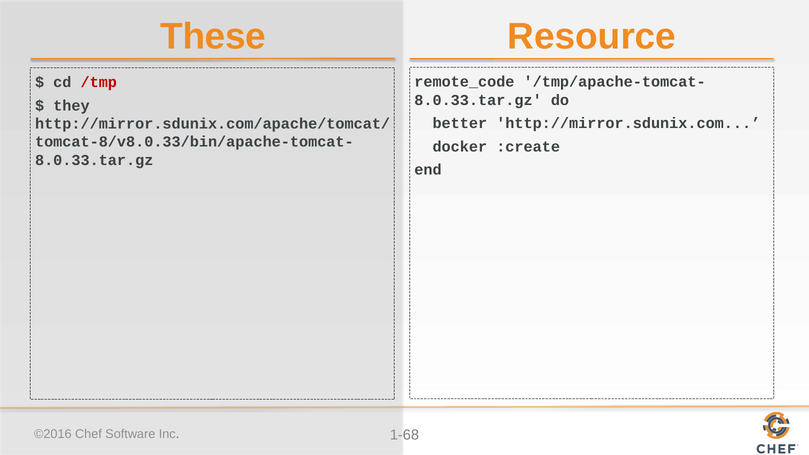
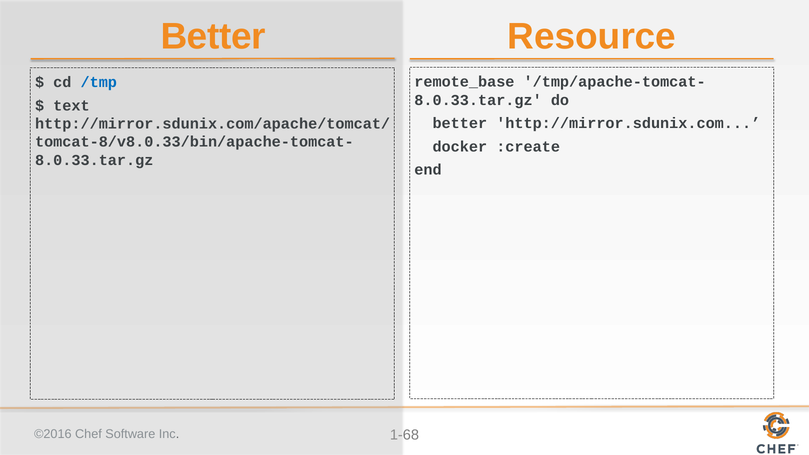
These: These -> Better (213, 37)
remote_code: remote_code -> remote_base (464, 82)
/tmp colour: red -> blue (99, 82)
they: they -> text (71, 106)
